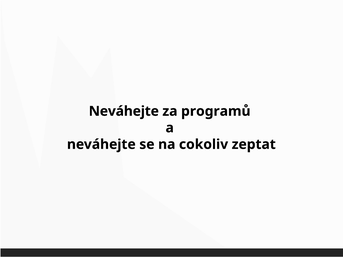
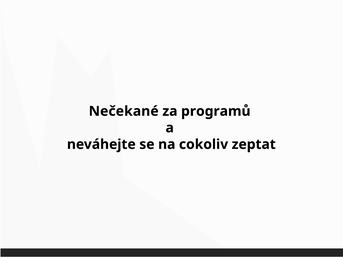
Neváhejte: Neváhejte -> Nečekané (124, 111)
